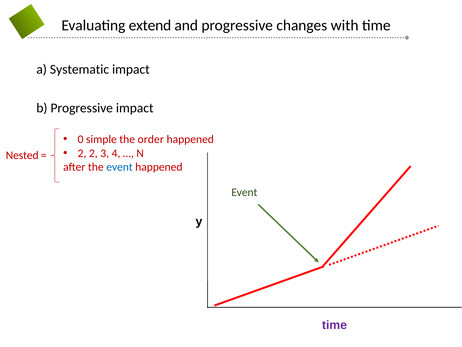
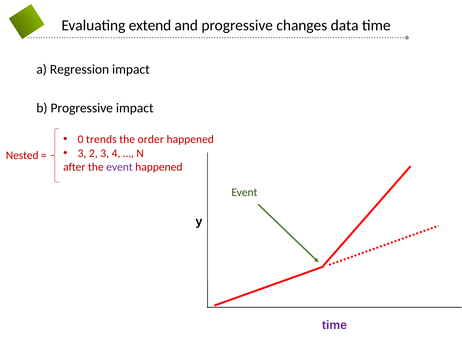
with: with -> data (345, 25)
Systematic: Systematic -> Regression (80, 69)
simple: simple -> trends (101, 139)
2: 2 -> 3 (82, 153)
event colour: blue -> purple (119, 167)
